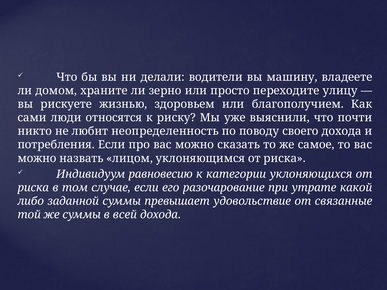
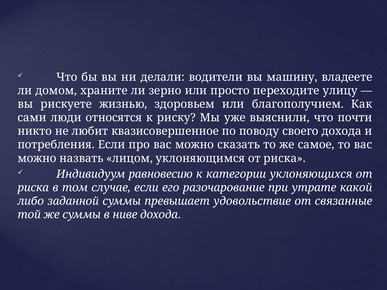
неопределенность: неопределенность -> квазисовершенное (165, 131)
всей: всей -> ниве (125, 215)
